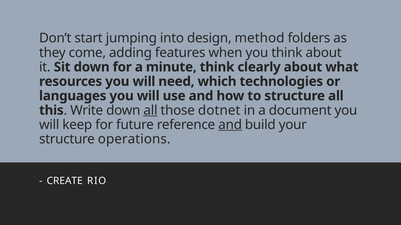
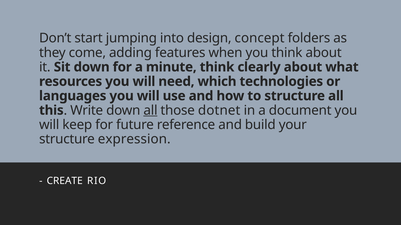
method: method -> concept (260, 38)
and underline: present -> none (230, 125)
operations: operations -> expression (134, 139)
